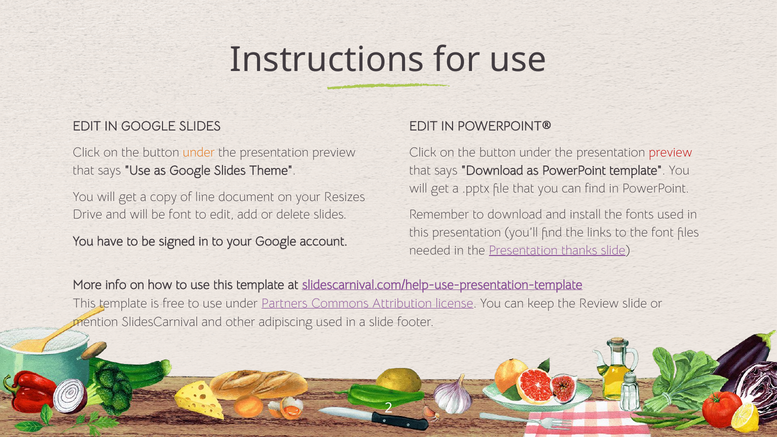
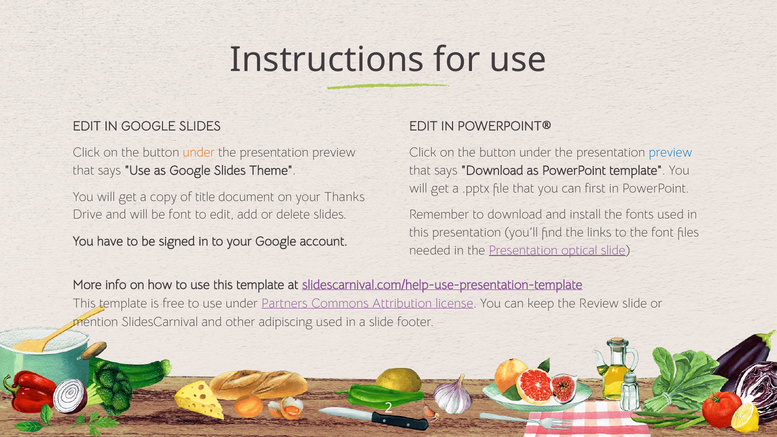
preview colour: red -> blue (670, 153)
can find: find -> first (595, 188)
line: line -> title (205, 197)
Resizes: Resizes -> Thanks (344, 197)
thanks: thanks -> optical (579, 251)
